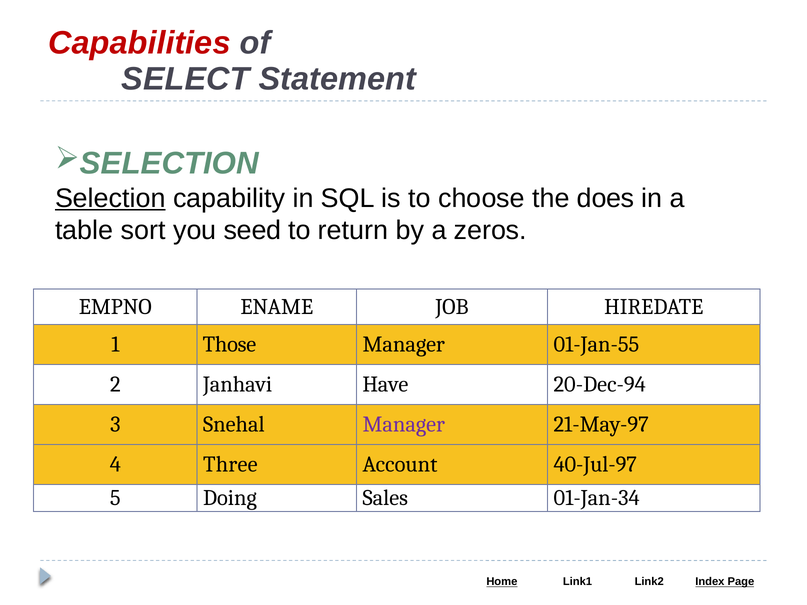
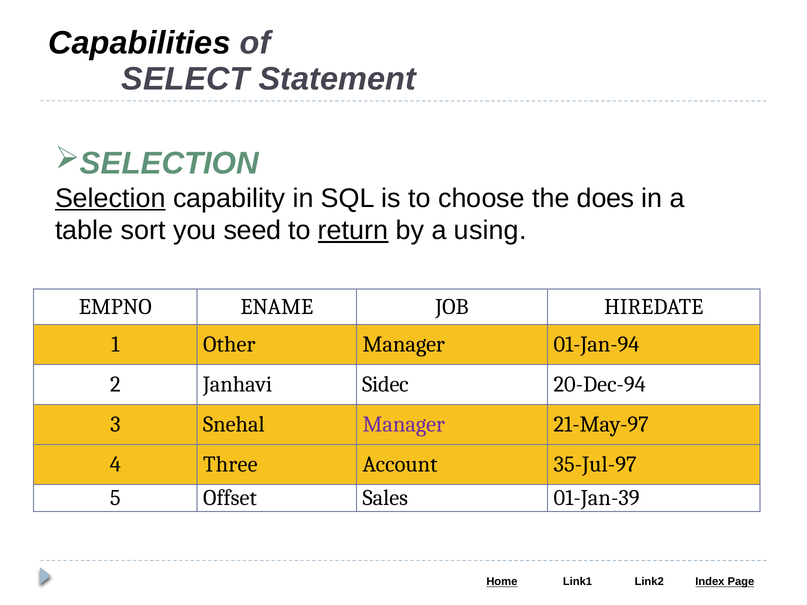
Capabilities colour: red -> black (139, 43)
return underline: none -> present (353, 230)
zeros: zeros -> using (490, 230)
Those: Those -> Other (229, 345)
01-Jan-55: 01-Jan-55 -> 01-Jan-94 (596, 345)
Have: Have -> Sidec (385, 385)
40-Jul-97: 40-Jul-97 -> 35-Jul-97 (595, 464)
Doing: Doing -> Offset (230, 498)
01-Jan-34: 01-Jan-34 -> 01-Jan-39 (597, 498)
